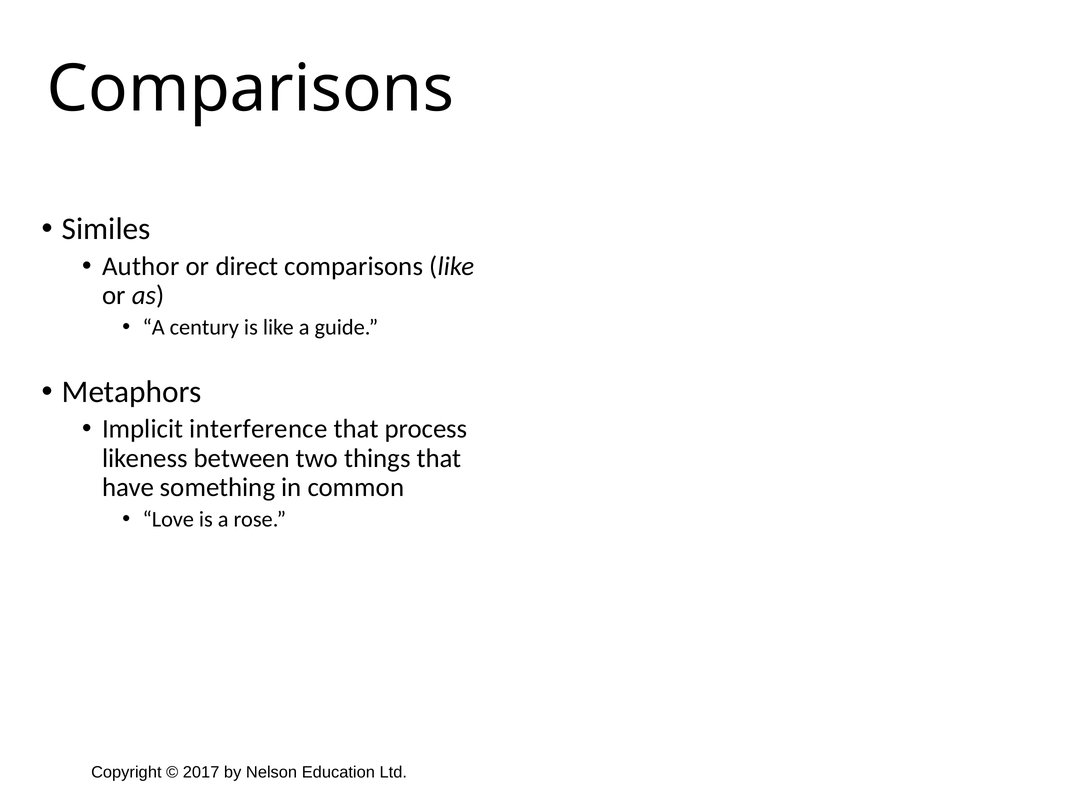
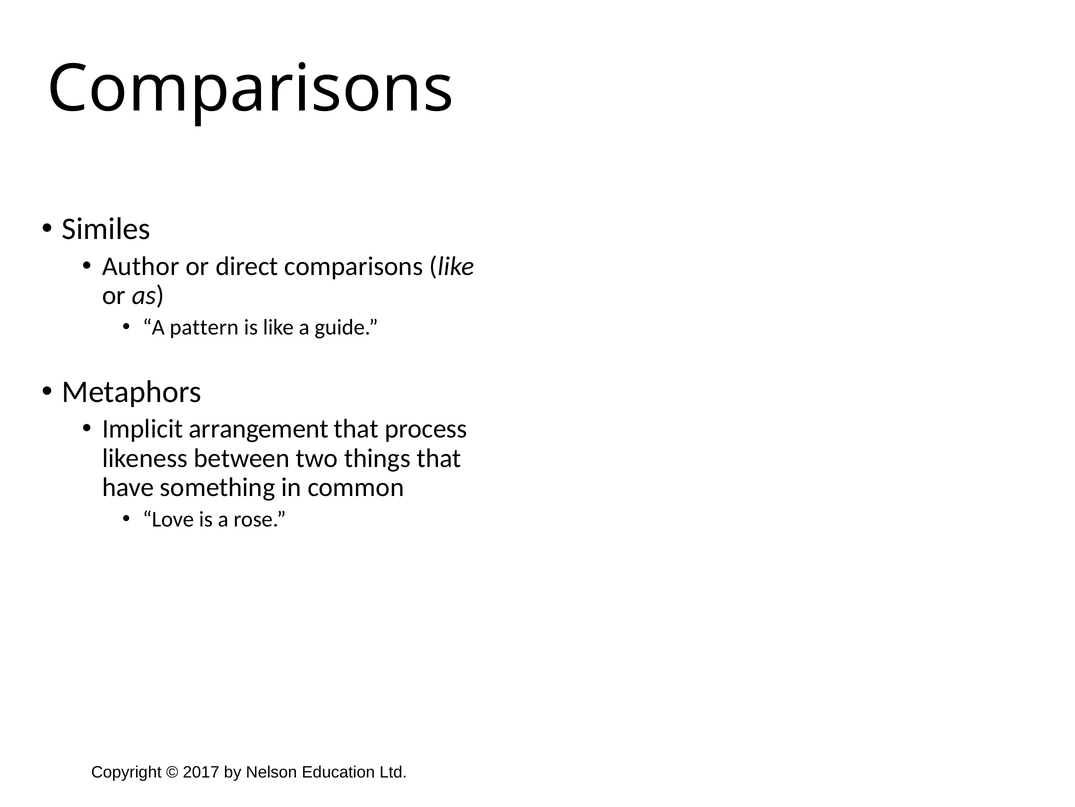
century: century -> pattern (204, 327)
interference: interference -> arrangement (259, 429)
